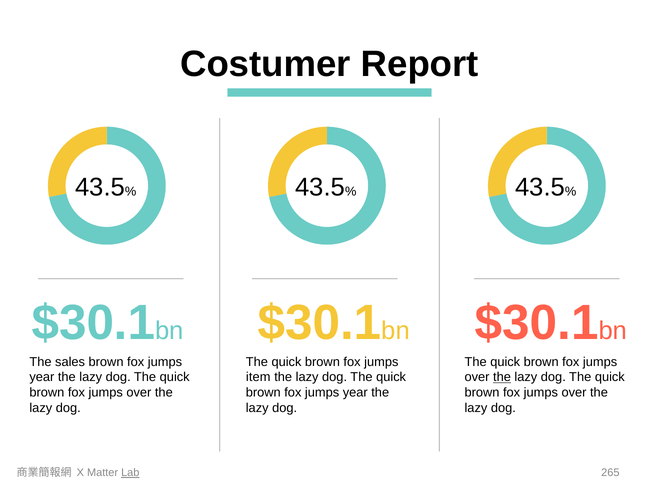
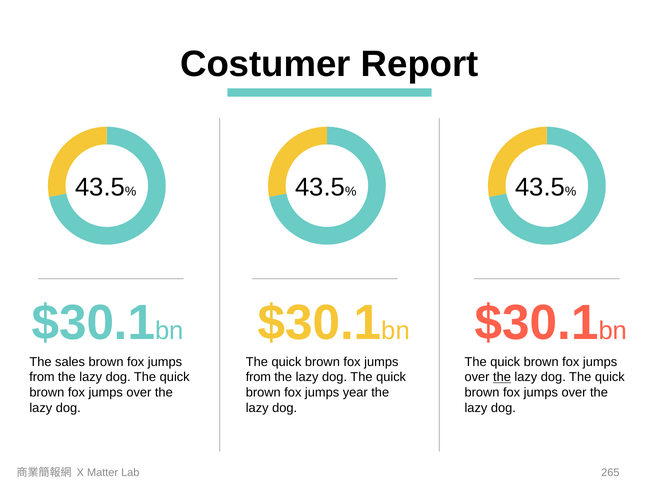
year: year -> from (42, 377)
item: item -> from (258, 377)
Lab underline: present -> none (130, 472)
